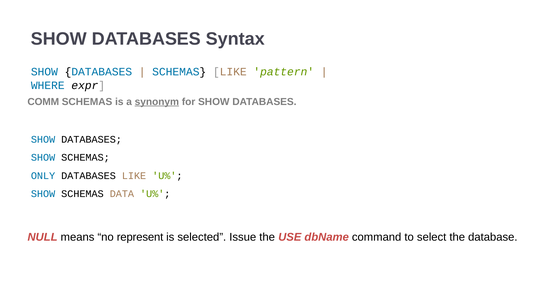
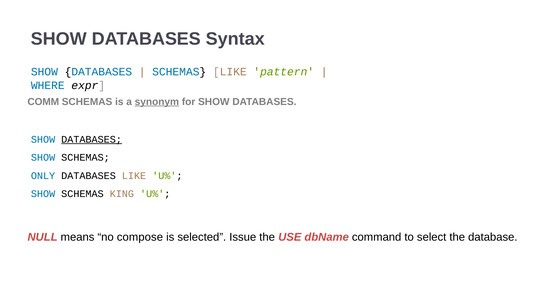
DATABASES underline: none -> present (92, 139)
DATA: DATA -> KING (122, 194)
represent: represent -> compose (140, 237)
